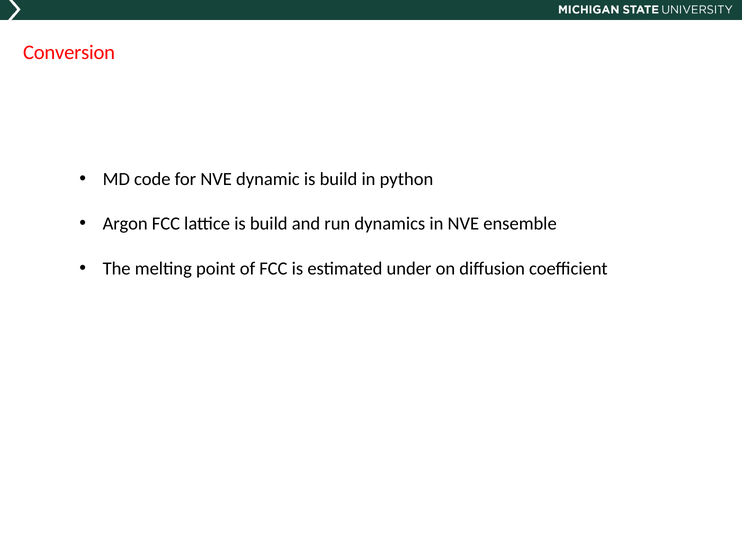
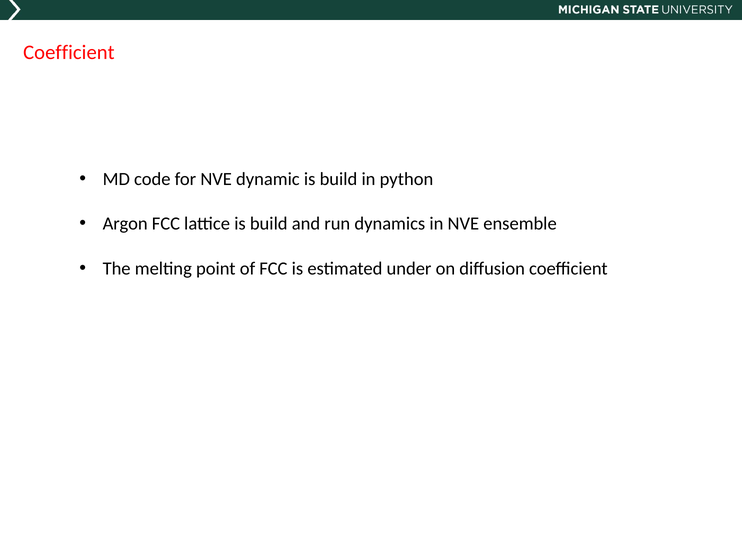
Conversion: Conversion -> Coefficient (69, 52)
